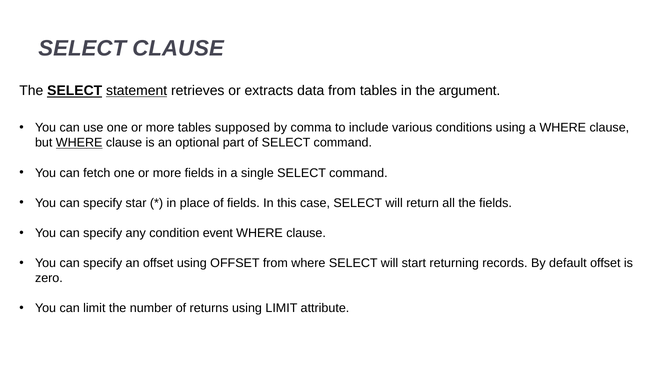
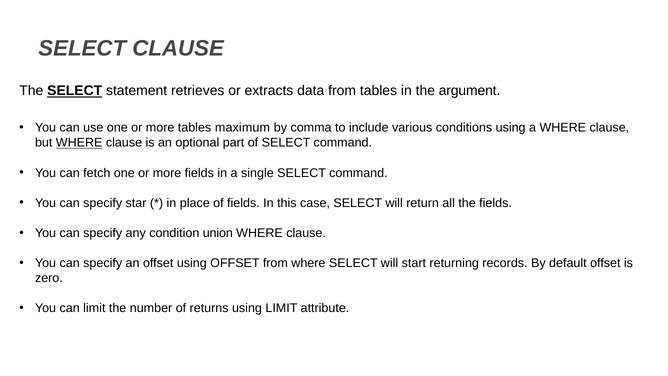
statement underline: present -> none (137, 91)
supposed: supposed -> maximum (242, 128)
event: event -> union (218, 233)
